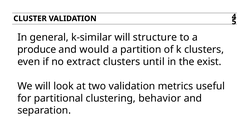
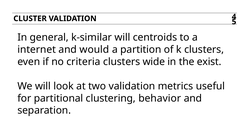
structure: structure -> centroids (155, 37)
produce: produce -> internet (37, 50)
extract: extract -> criteria (83, 62)
until: until -> wide (154, 62)
